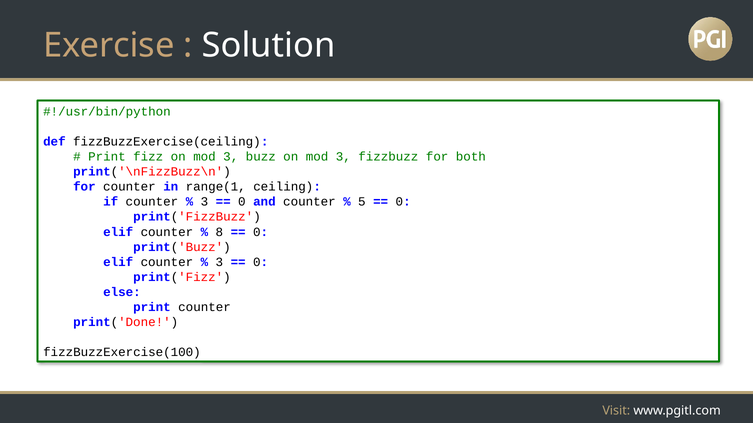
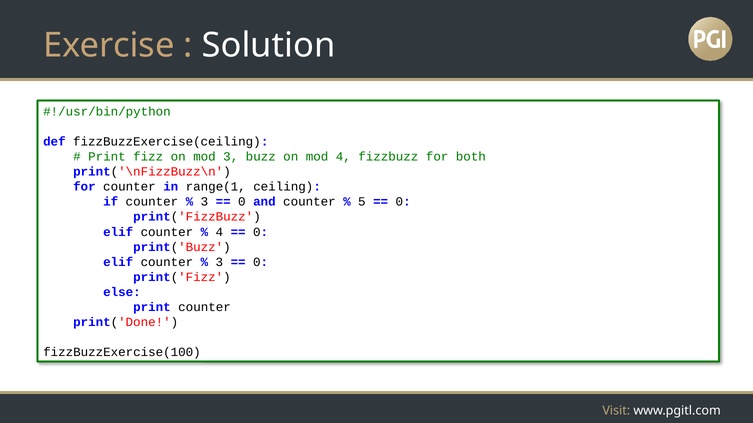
buzz on mod 3: 3 -> 4 (343, 157)
8: 8 -> 4 (219, 232)
